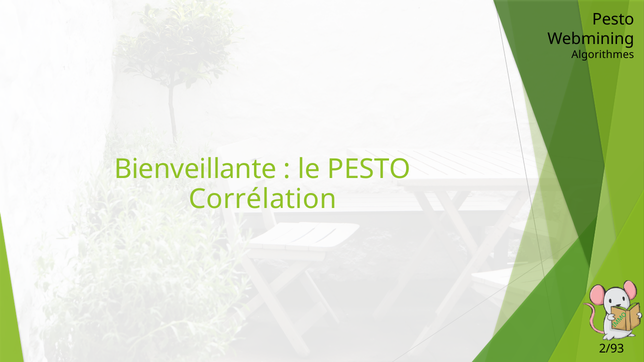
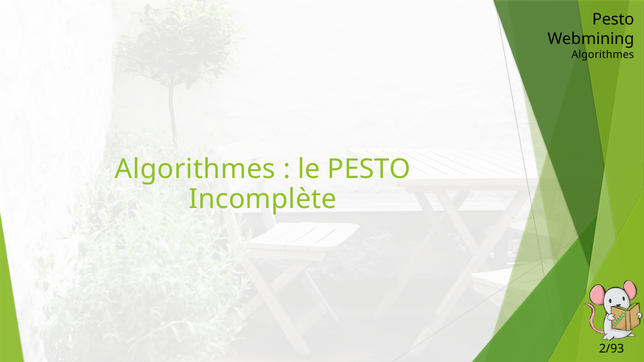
Bienveillante: Bienveillante -> Algorithmes (195, 169)
Corrélation: Corrélation -> Incomplète (263, 199)
